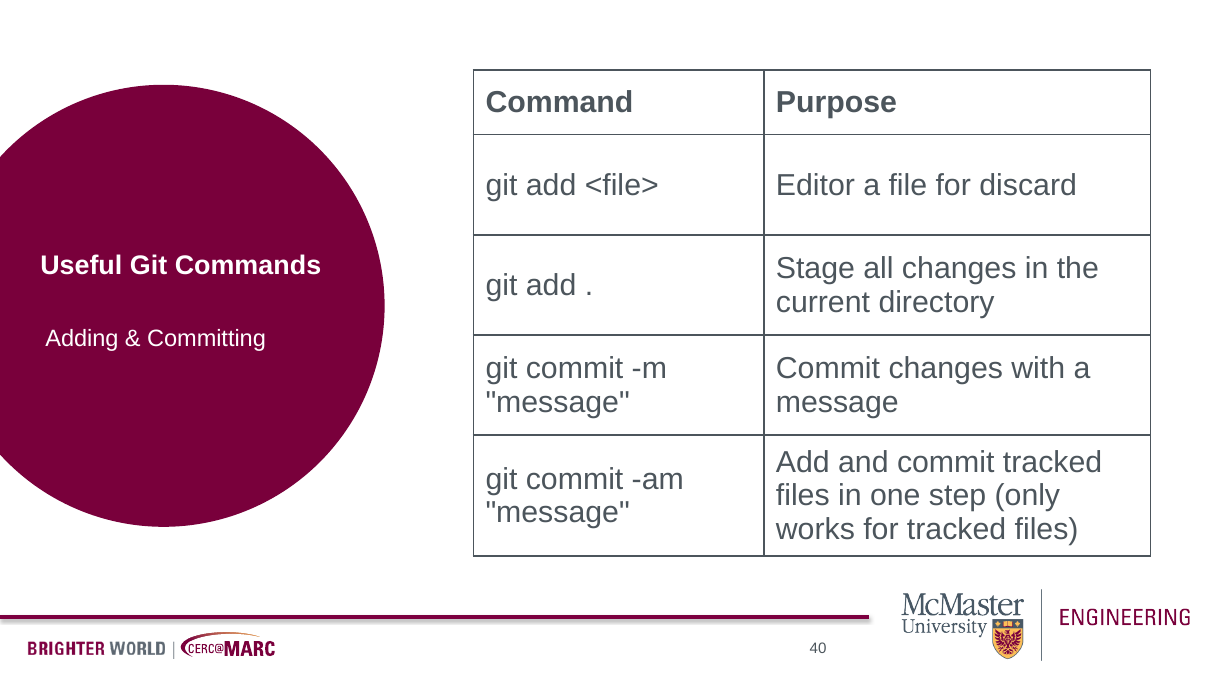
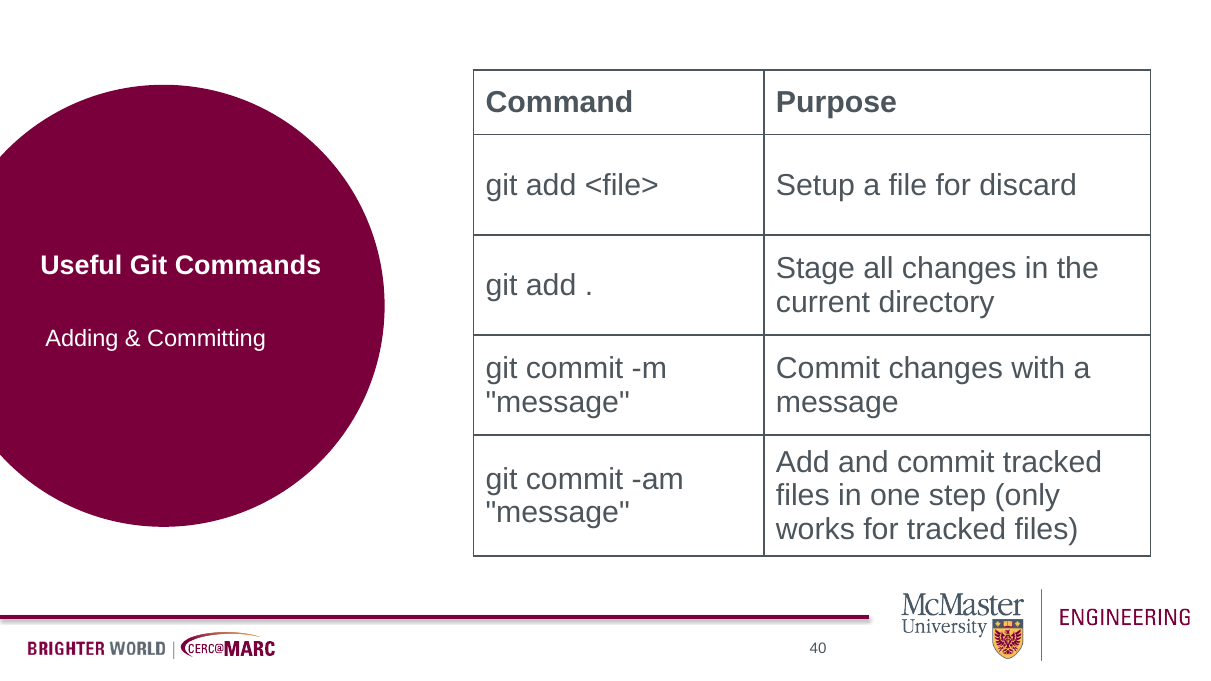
Editor: Editor -> Setup (815, 185)
